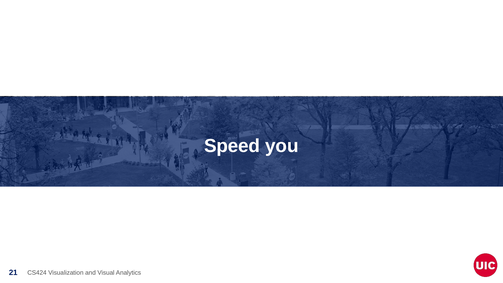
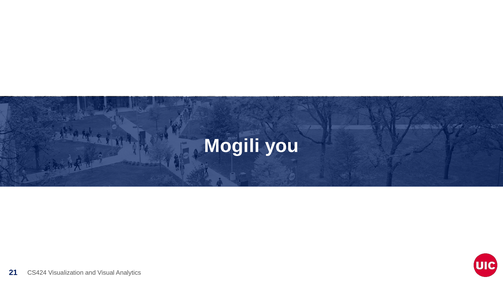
Speed: Speed -> Mogili (232, 146)
